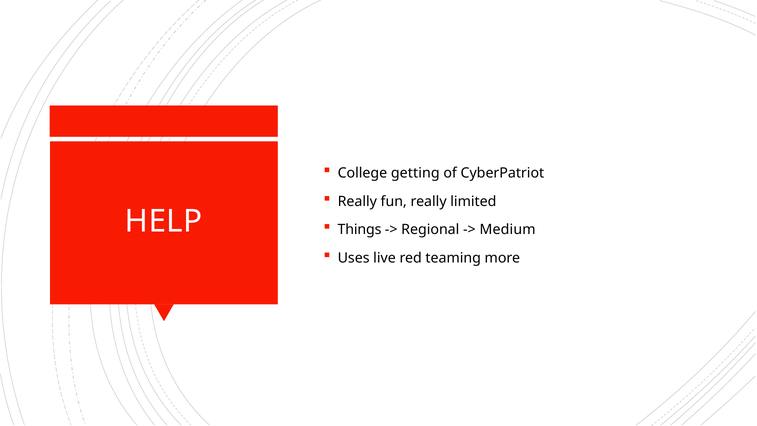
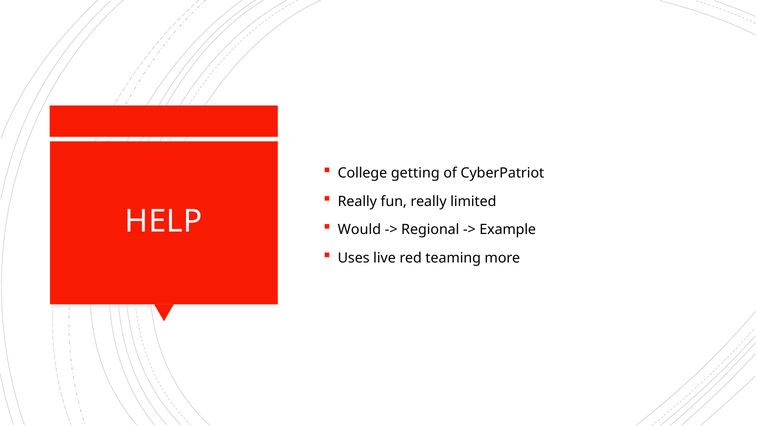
Things: Things -> Would (359, 230)
Medium: Medium -> Example (508, 230)
